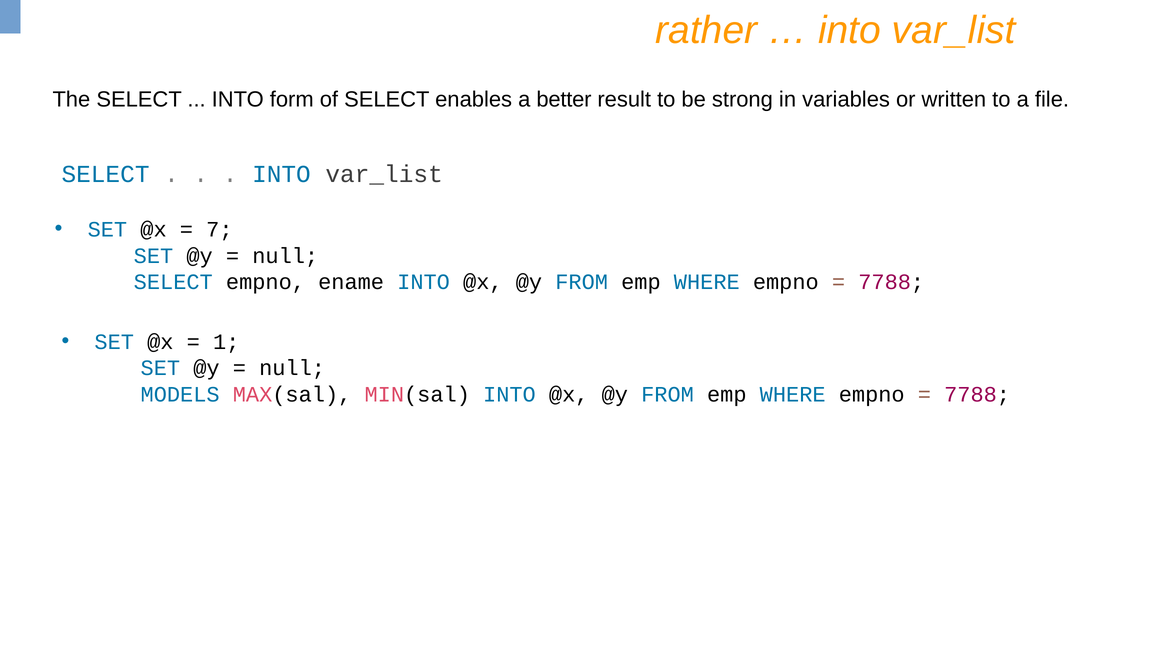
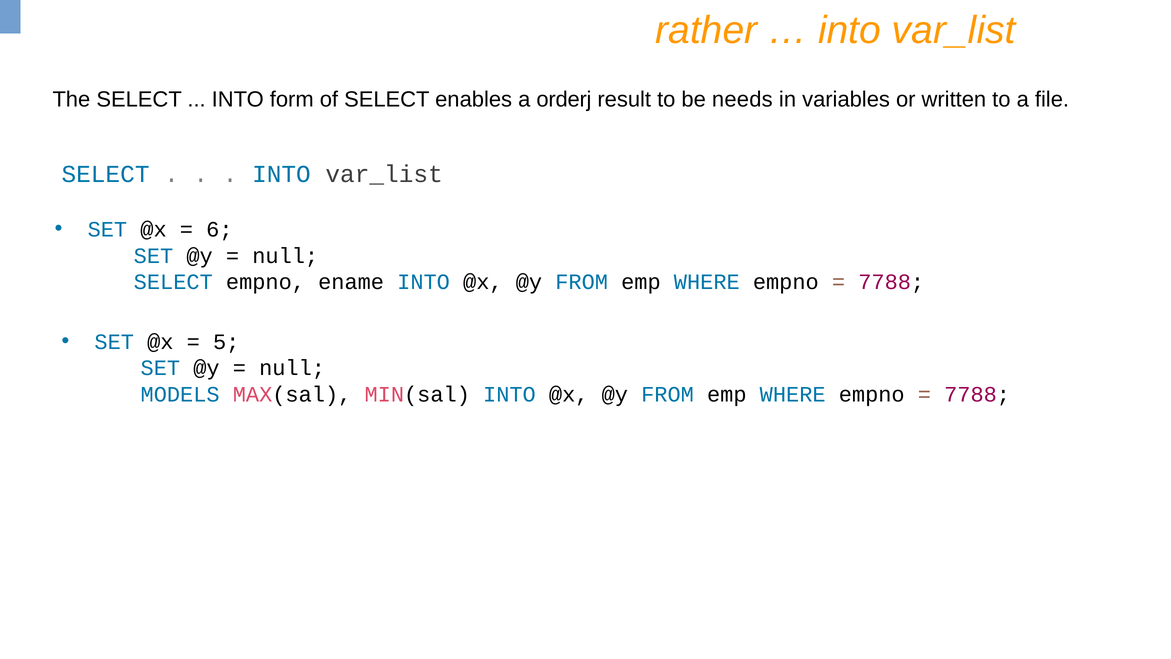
better: better -> orderj (564, 99)
strong: strong -> needs (742, 99)
7: 7 -> 6 (219, 229)
1: 1 -> 5 (226, 342)
